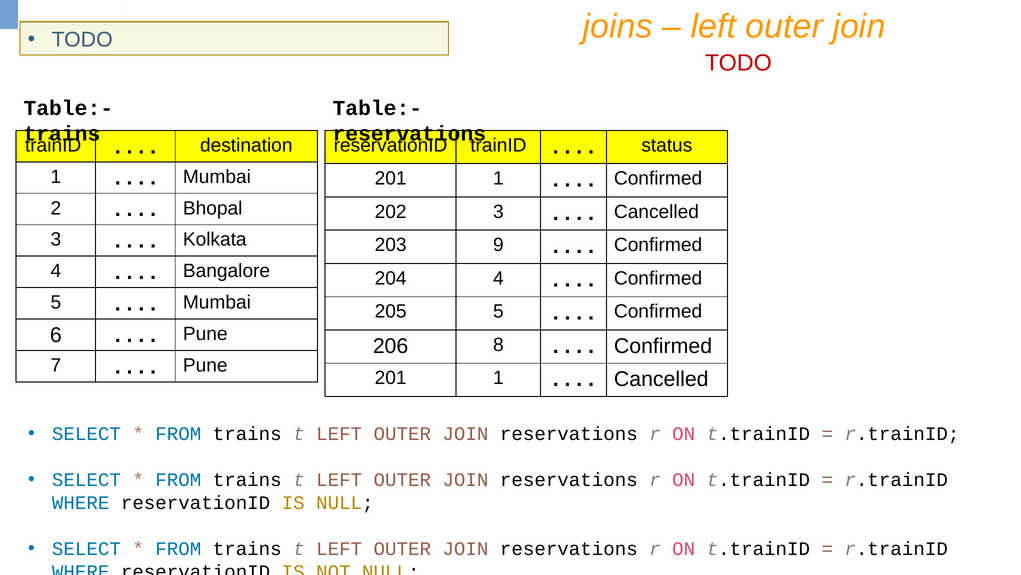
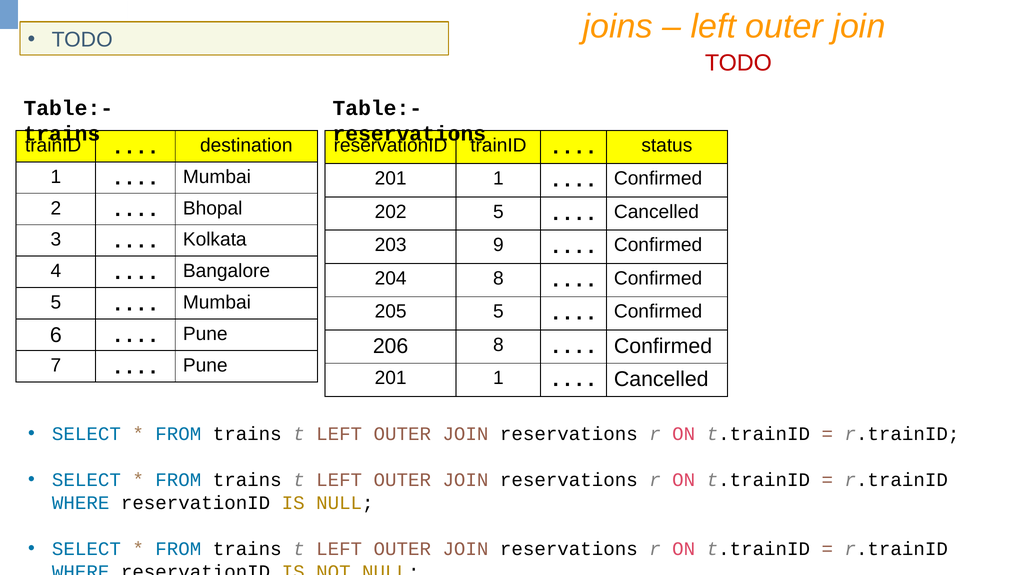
202 3: 3 -> 5 (498, 212)
204 4: 4 -> 8 (498, 278)
